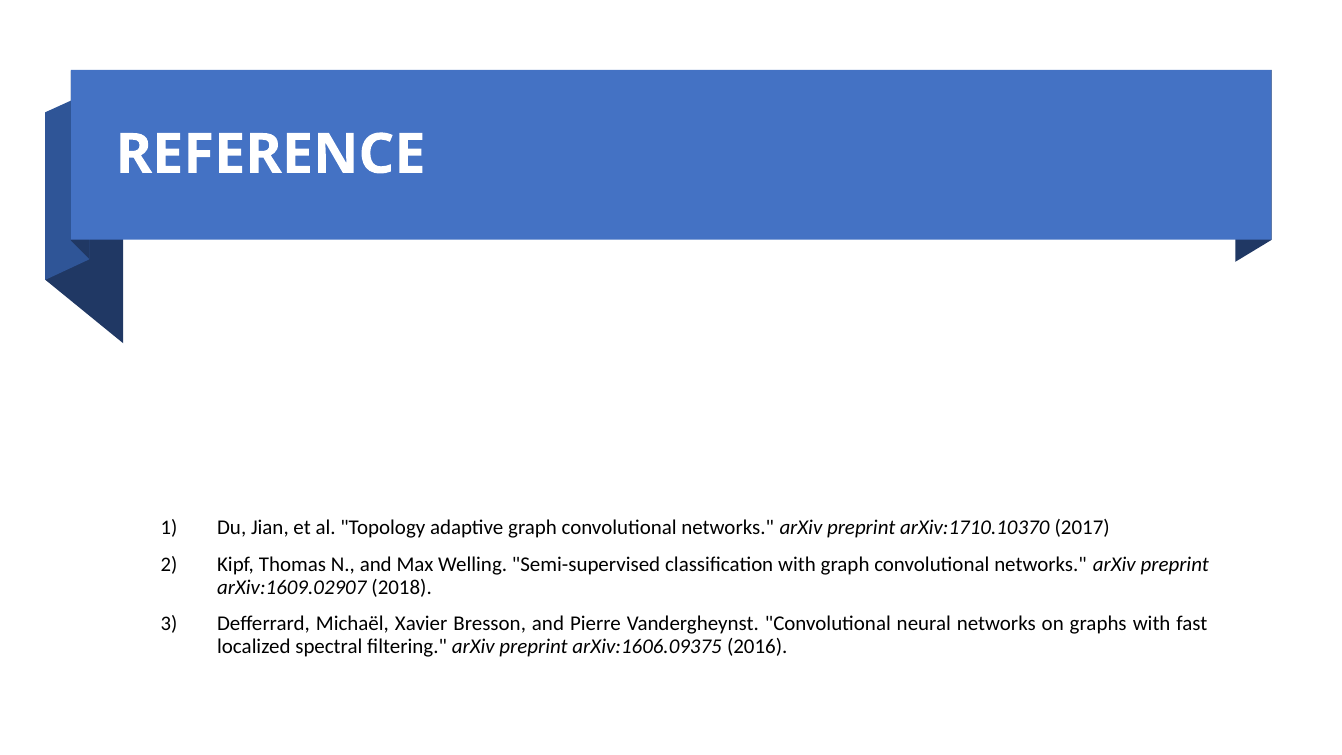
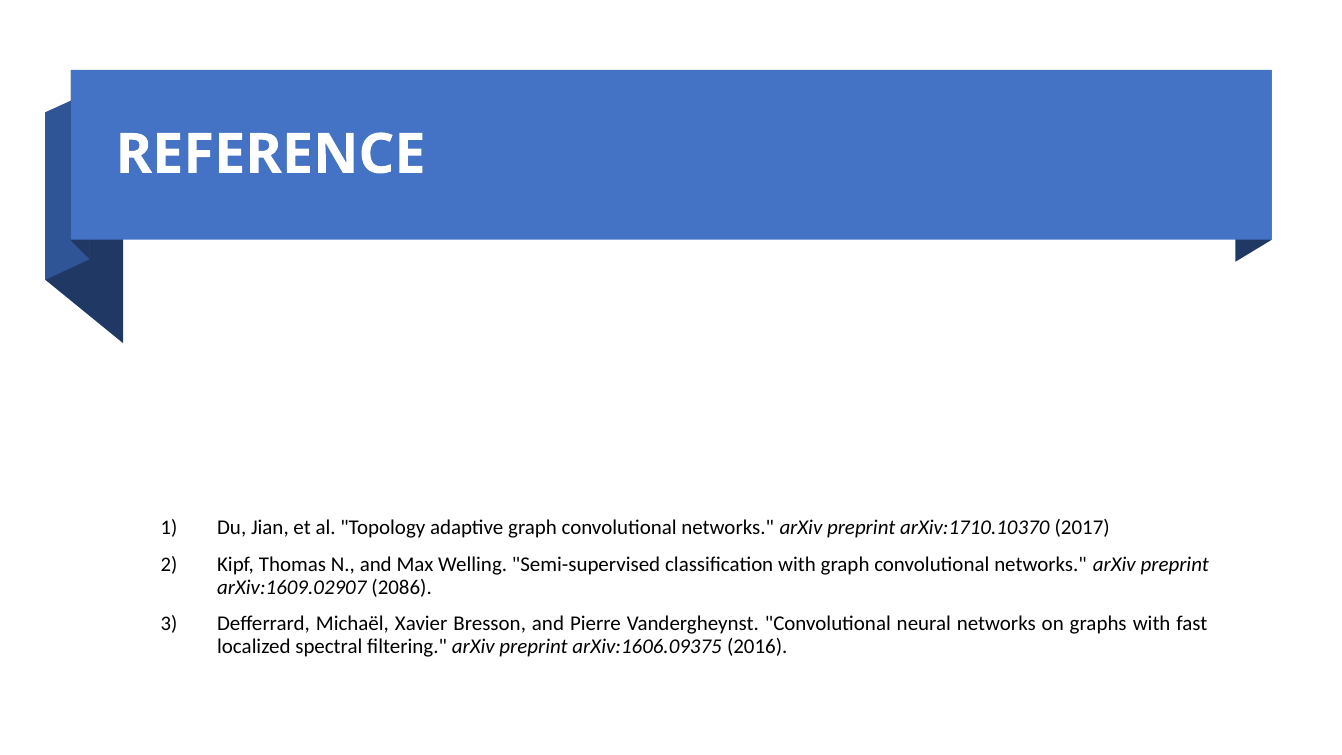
2018: 2018 -> 2086 (402, 587)
